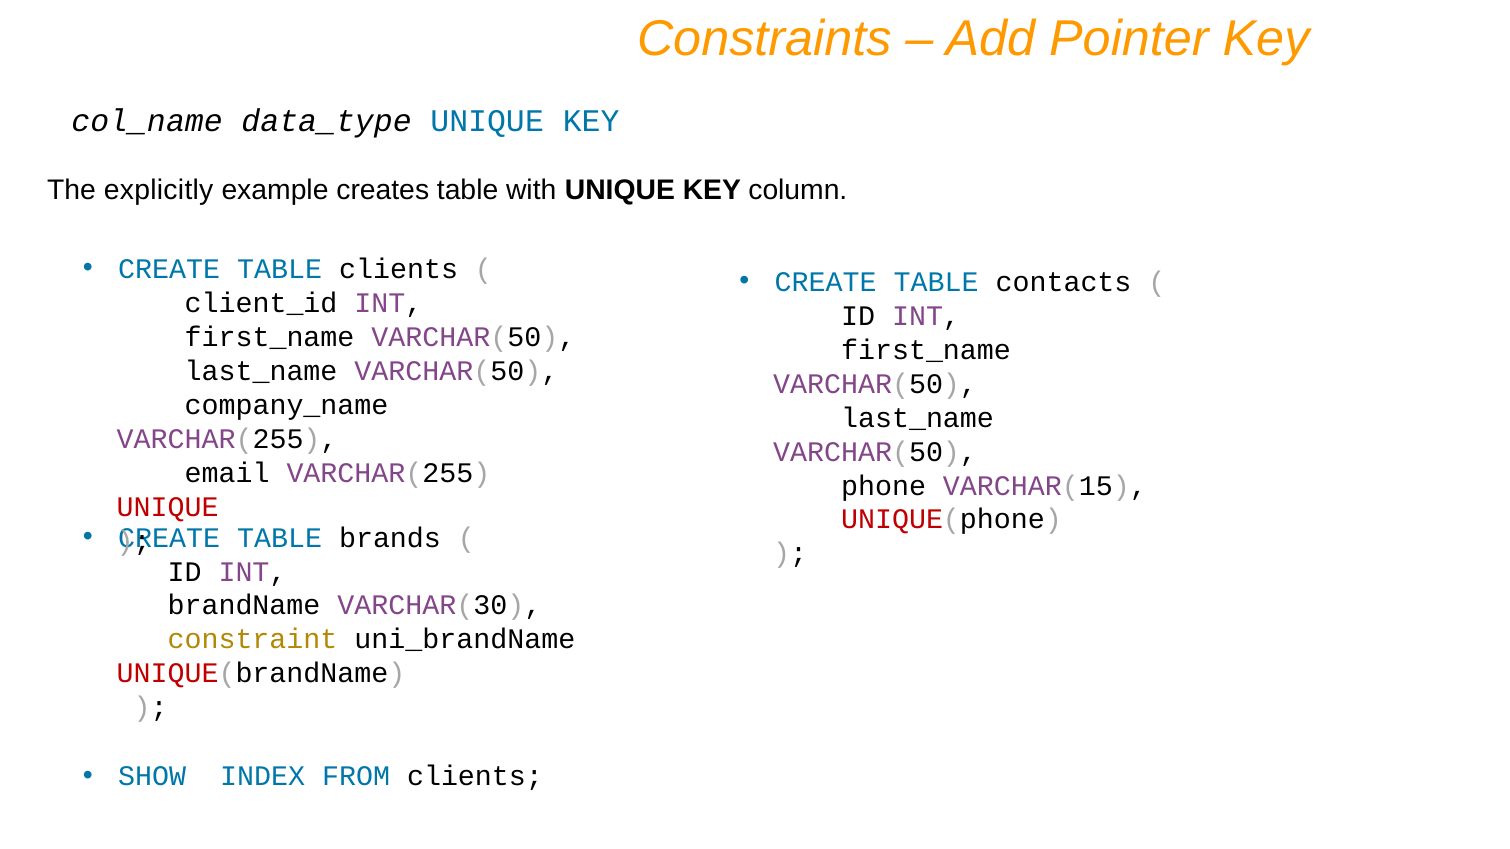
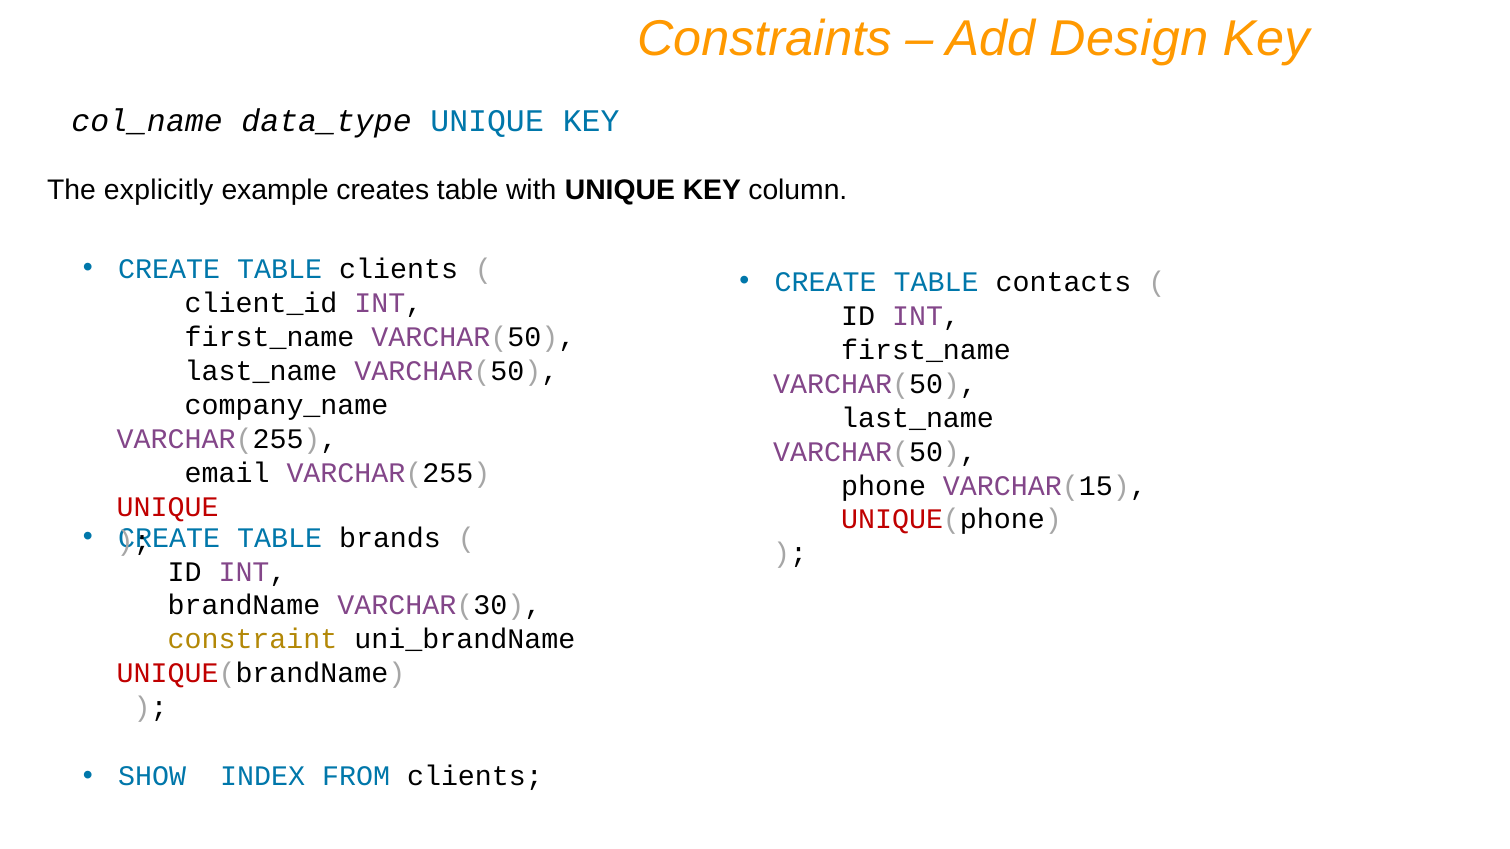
Pointer: Pointer -> Design (1129, 39)
